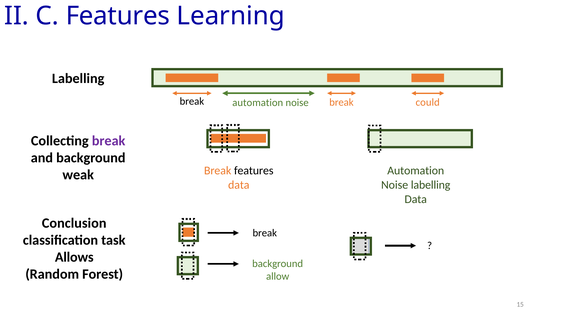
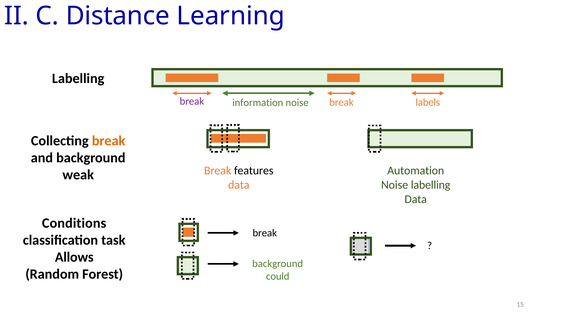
C Features: Features -> Distance (118, 16)
break colour: black -> purple (192, 101)
could: could -> labels (428, 102)
automation: automation -> information (258, 103)
break colour: purple -> orange (109, 141)
Conclusion: Conclusion -> Conditions (74, 223)
allow: allow -> could (278, 276)
